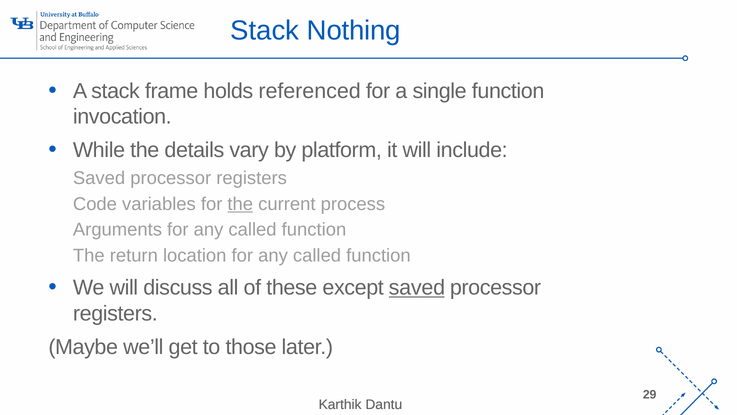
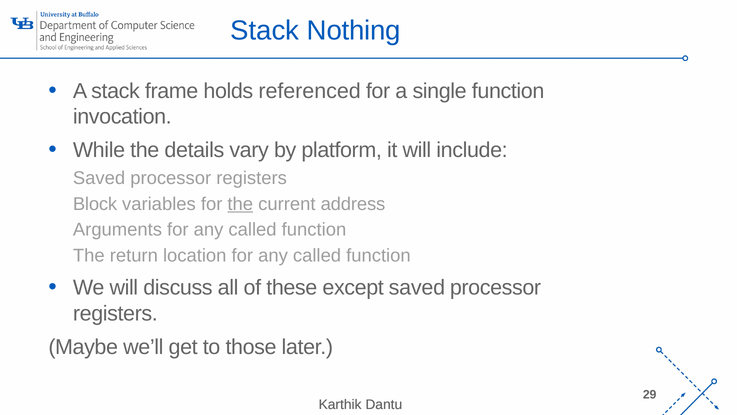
Code: Code -> Block (95, 204)
process: process -> address (353, 204)
saved underline: present -> none (417, 287)
